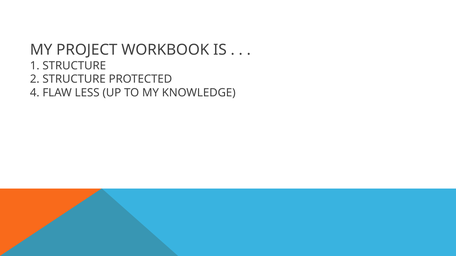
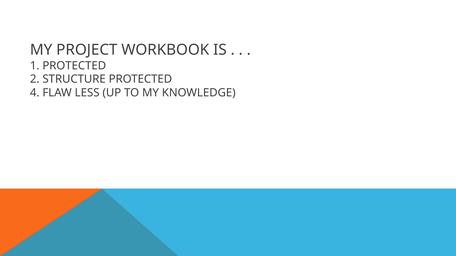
1 STRUCTURE: STRUCTURE -> PROTECTED (74, 66)
